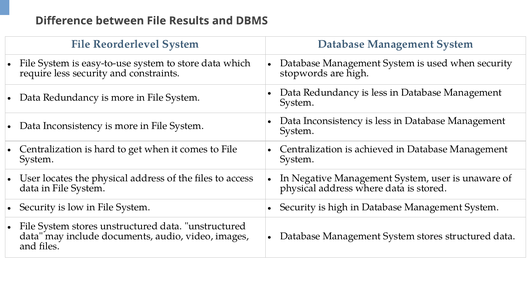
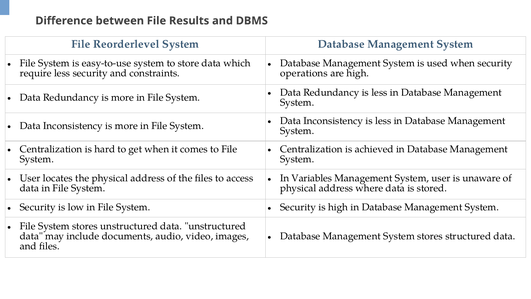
stopwords: stopwords -> operations (304, 73)
Negative: Negative -> Variables (312, 178)
